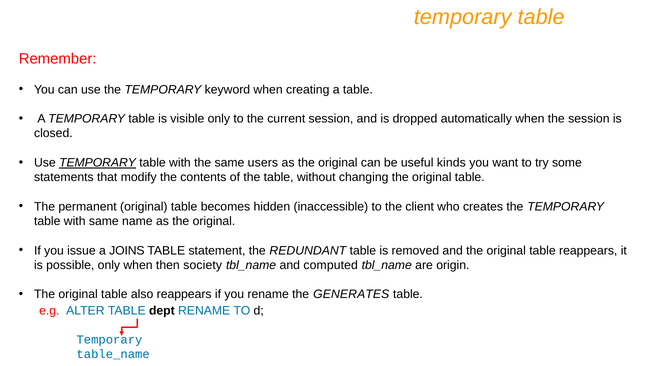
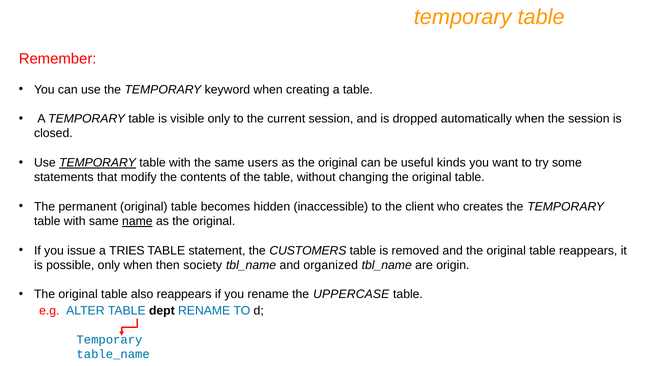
name underline: none -> present (137, 221)
JOINS: JOINS -> TRIES (127, 251)
REDUNDANT: REDUNDANT -> CUSTOMERS (308, 251)
computed: computed -> organized (331, 265)
GENERATES: GENERATES -> UPPERCASE (351, 295)
